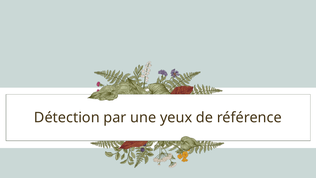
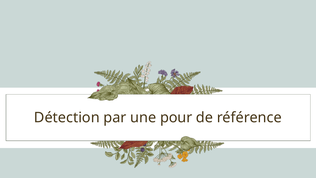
yeux: yeux -> pour (176, 117)
